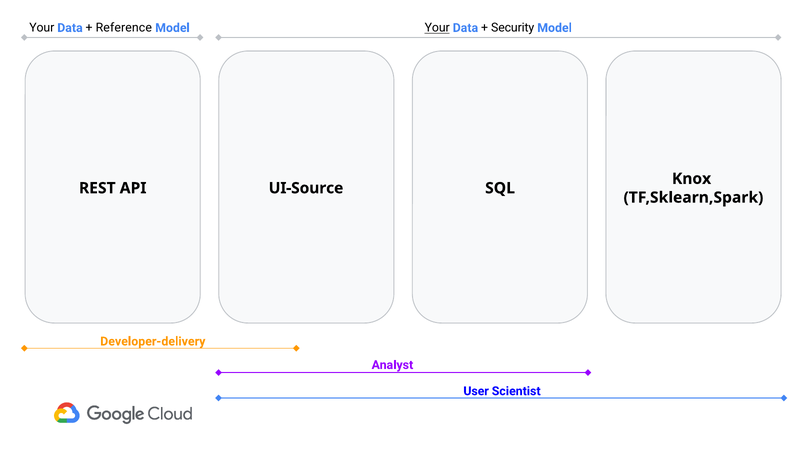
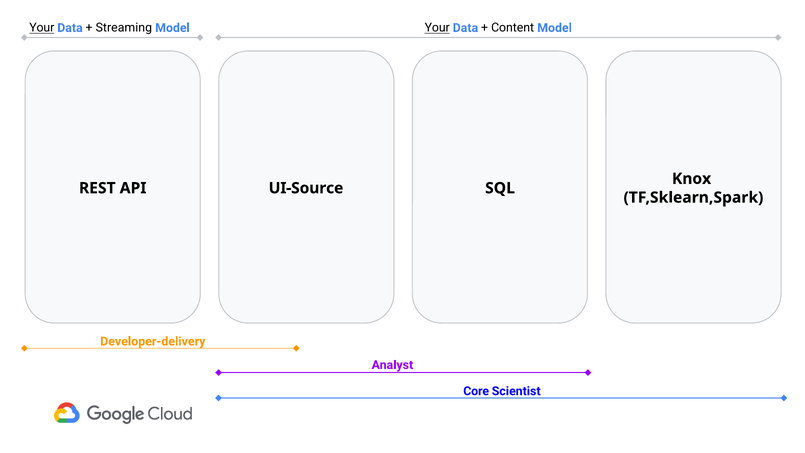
Your underline: none -> present (42, 28)
Reference: Reference -> Streaming (124, 28)
Security: Security -> Content (513, 28)
User: User -> Core (476, 391)
